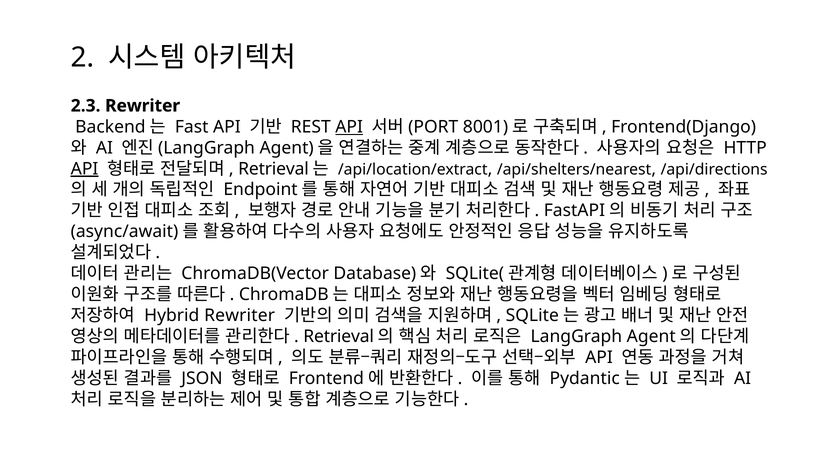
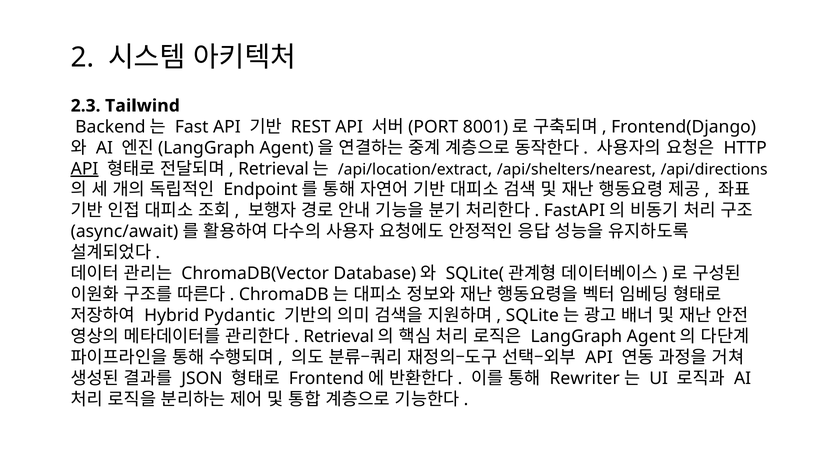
2.3 Rewriter: Rewriter -> Tailwind (142, 106)
API underline: present -> none (349, 127)
Hybrid Rewriter: Rewriter -> Pydantic (240, 316)
Pydantic: Pydantic -> Rewriter (585, 379)
